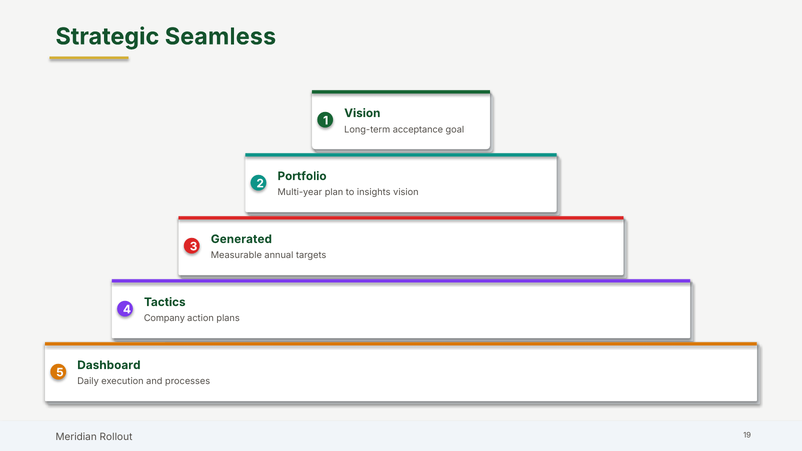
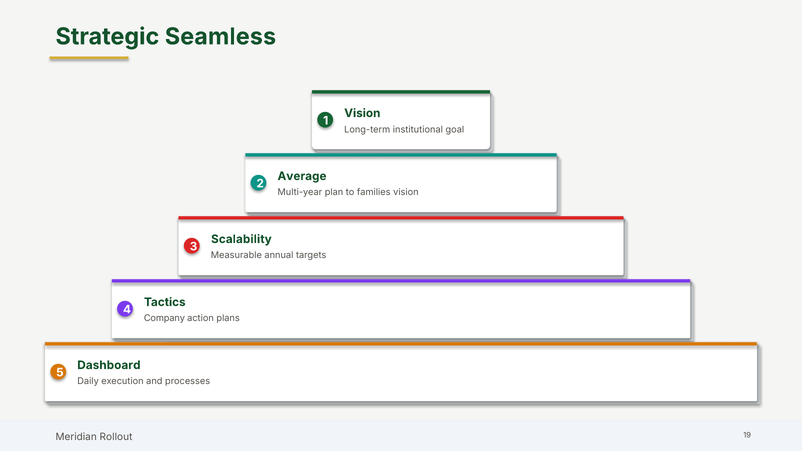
acceptance: acceptance -> institutional (418, 130)
Portfolio: Portfolio -> Average (302, 176)
insights: insights -> families (374, 193)
Generated: Generated -> Scalability (241, 239)
